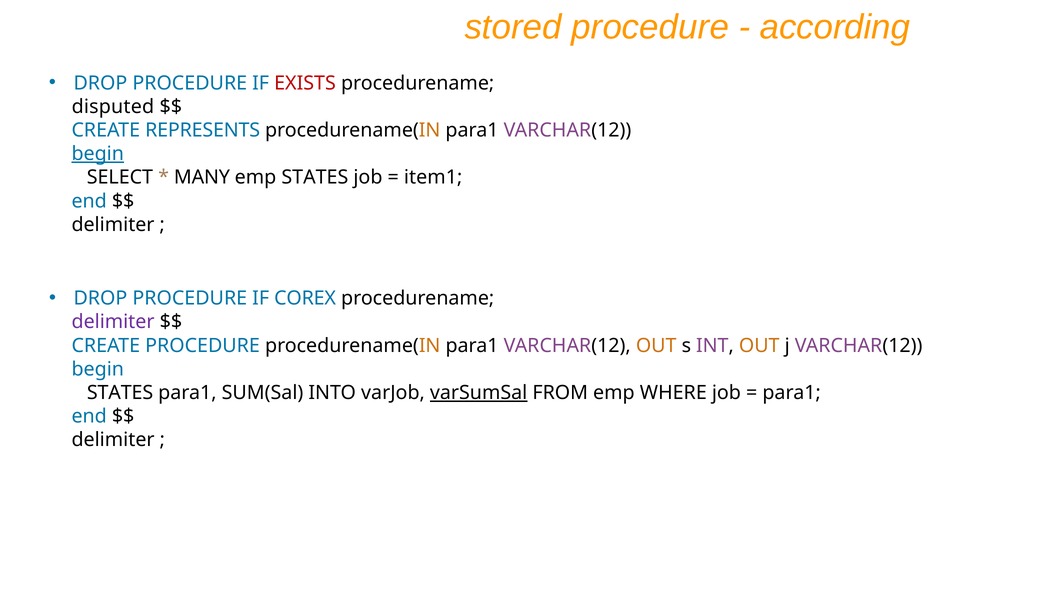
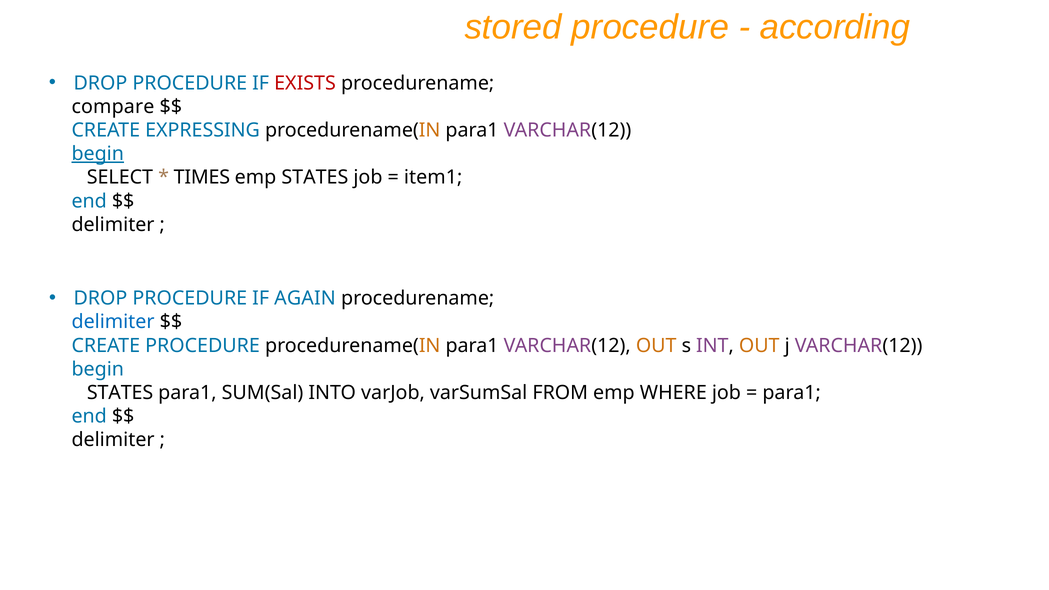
disputed: disputed -> compare (113, 107)
REPRESENTS: REPRESENTS -> EXPRESSING (203, 130)
MANY: MANY -> TIMES (202, 177)
COREX: COREX -> AGAIN (305, 298)
delimiter colour: purple -> blue (113, 322)
varSumSal underline: present -> none (479, 393)
